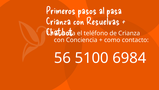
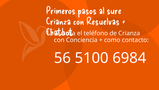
pasa: pasa -> sure (114, 11)
